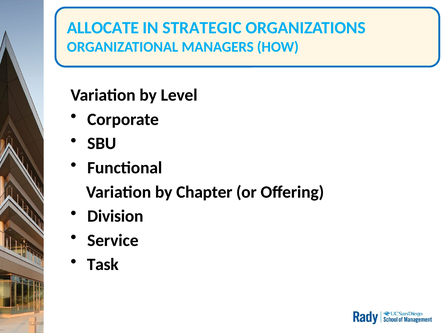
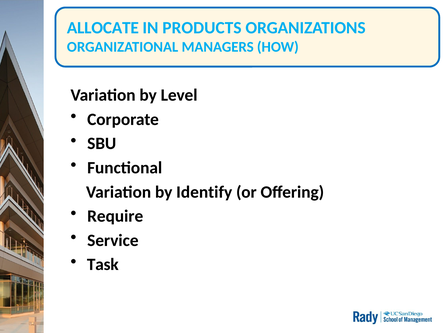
STRATEGIC: STRATEGIC -> PRODUCTS (202, 28)
Chapter: Chapter -> Identify (204, 192)
Division: Division -> Require (115, 216)
